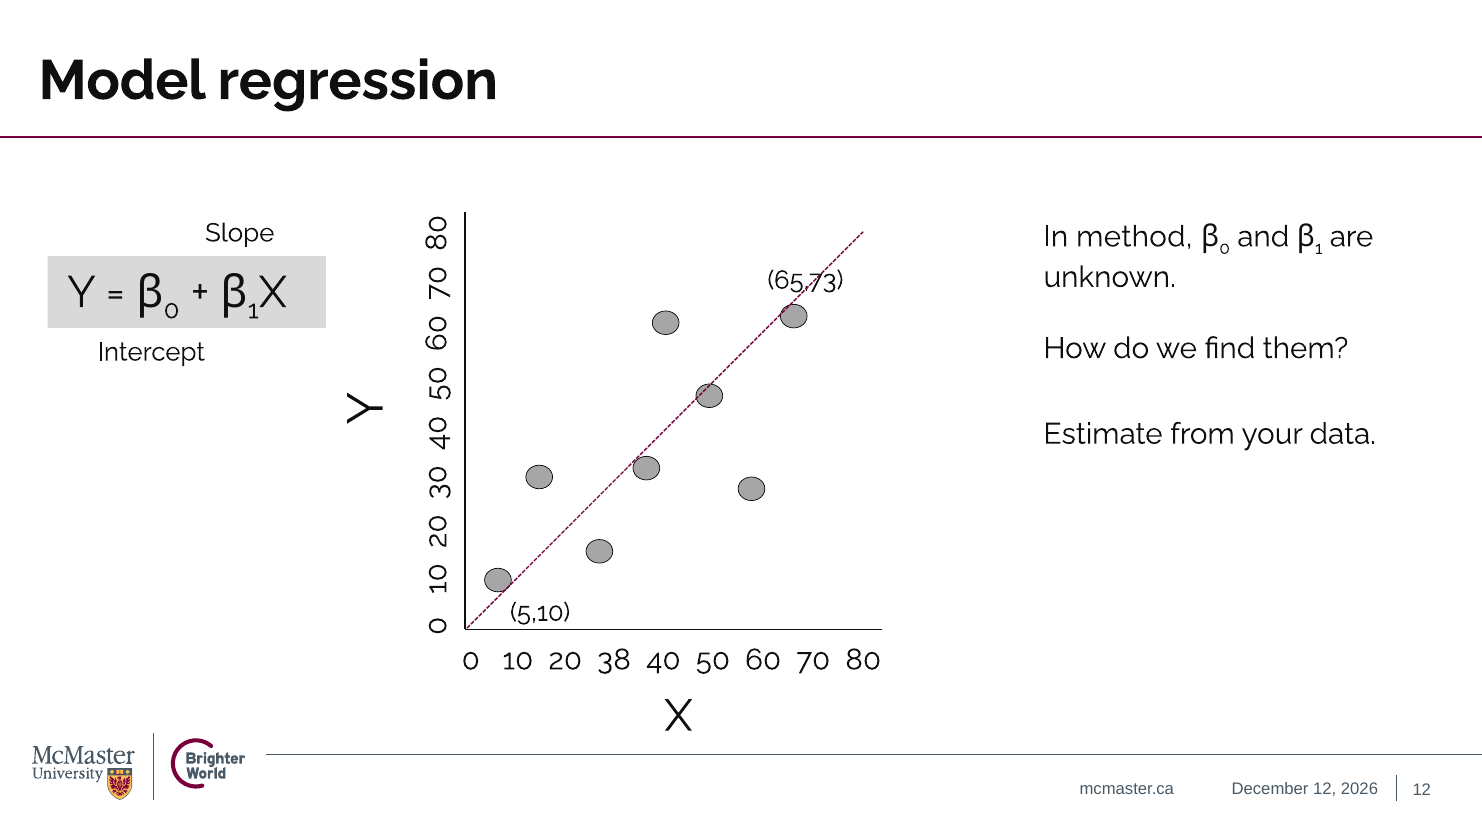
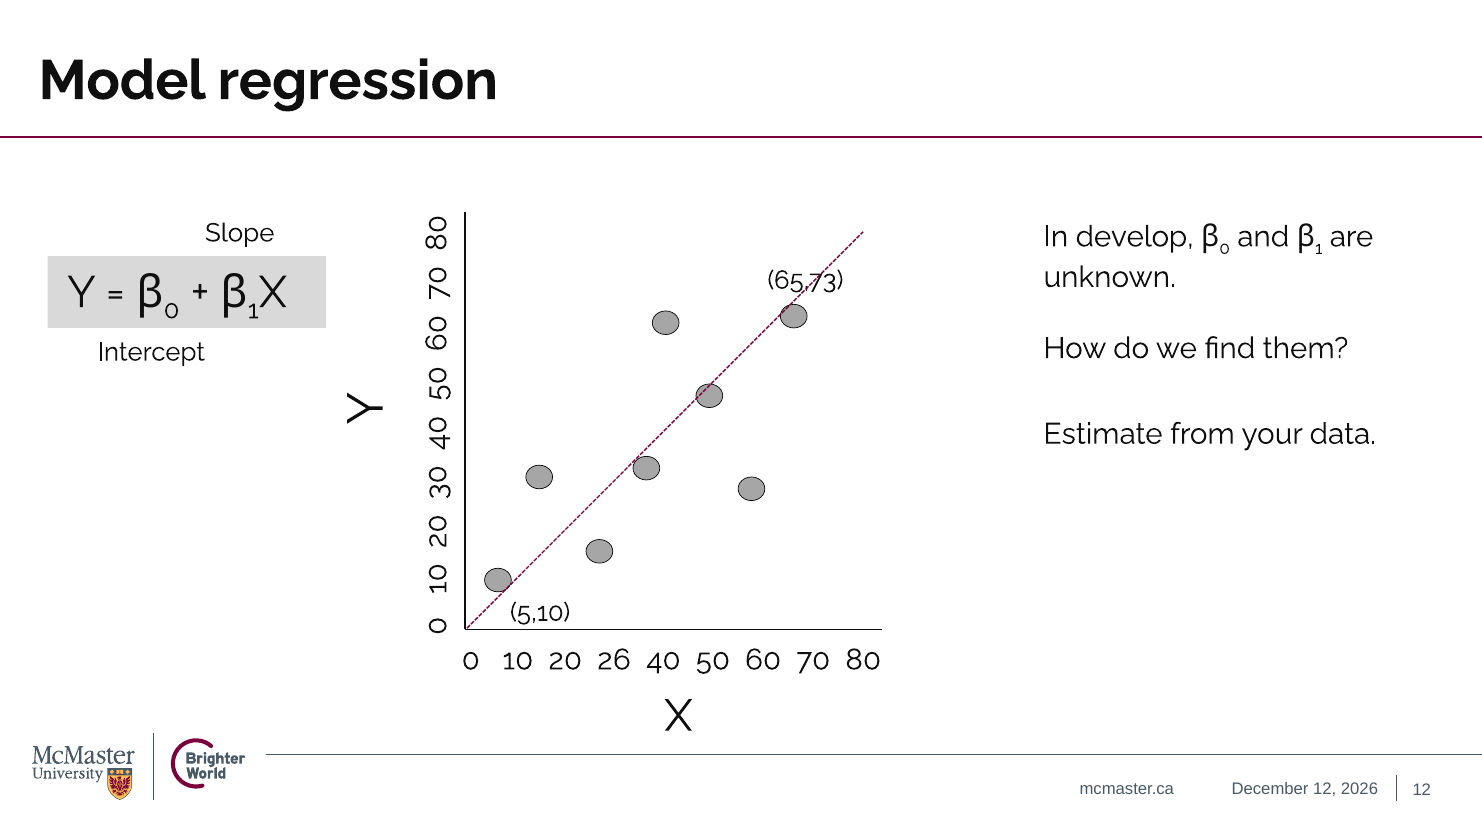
method: method -> develop (1135, 237)
38: 38 -> 26 (614, 659)
